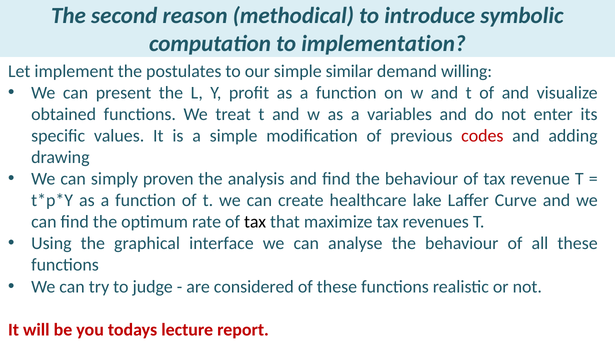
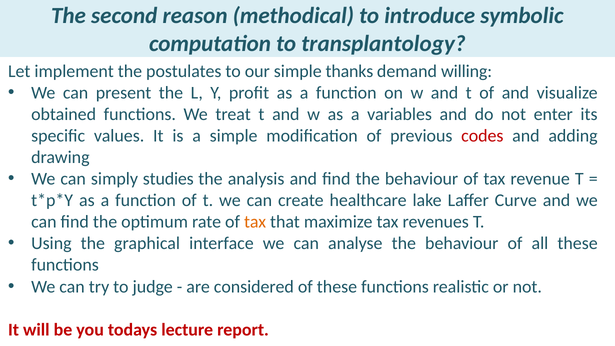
implementation: implementation -> transplantology (383, 44)
similar: similar -> thanks (349, 71)
proven: proven -> studies (168, 179)
tax colour: black -> orange (255, 222)
